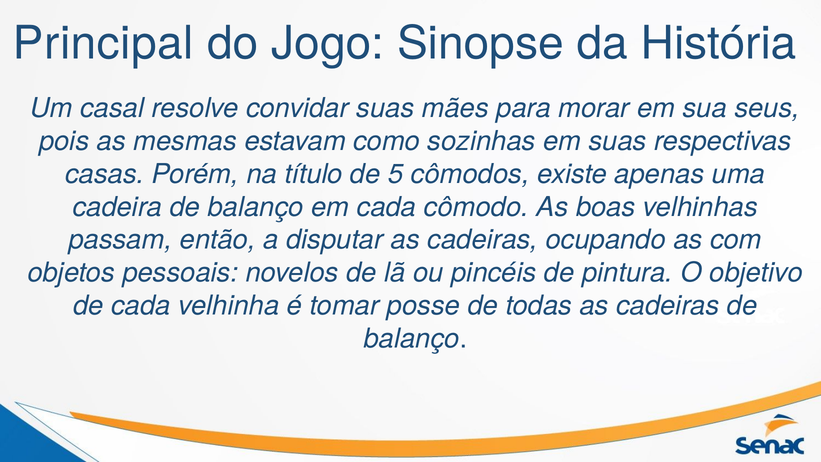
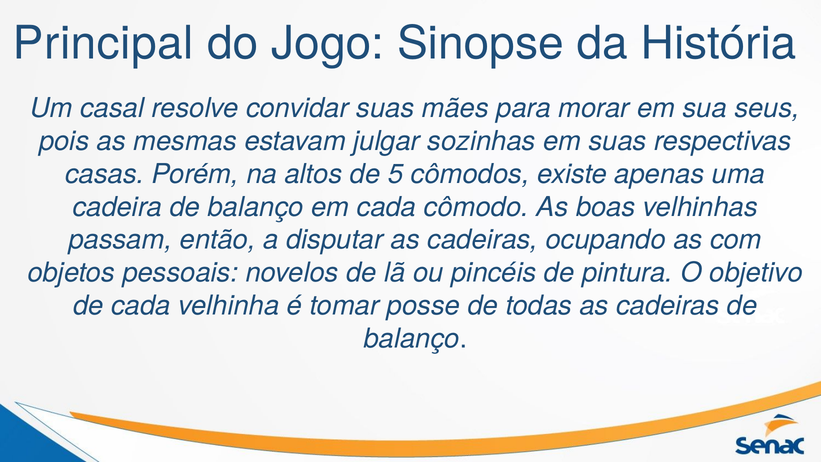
como: como -> julgar (387, 141)
título: título -> altos (313, 174)
